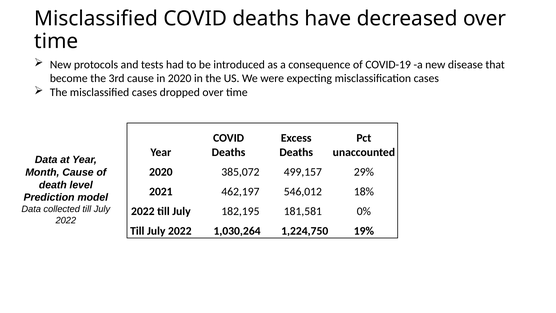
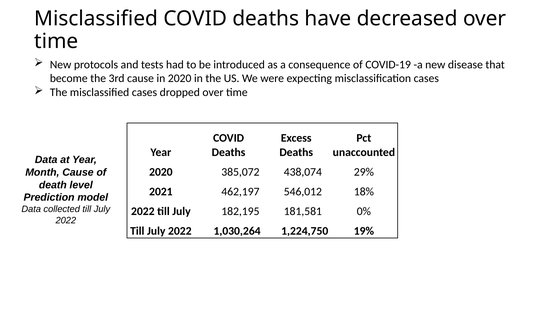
499,157: 499,157 -> 438,074 (303, 172)
